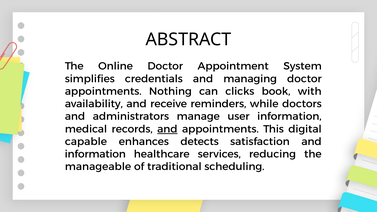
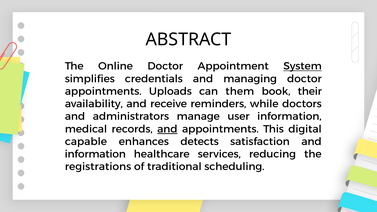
System underline: none -> present (303, 66)
Nothing: Nothing -> Uploads (170, 91)
clicks: clicks -> them (240, 91)
with: with -> their (310, 91)
manageable: manageable -> registrations (98, 167)
